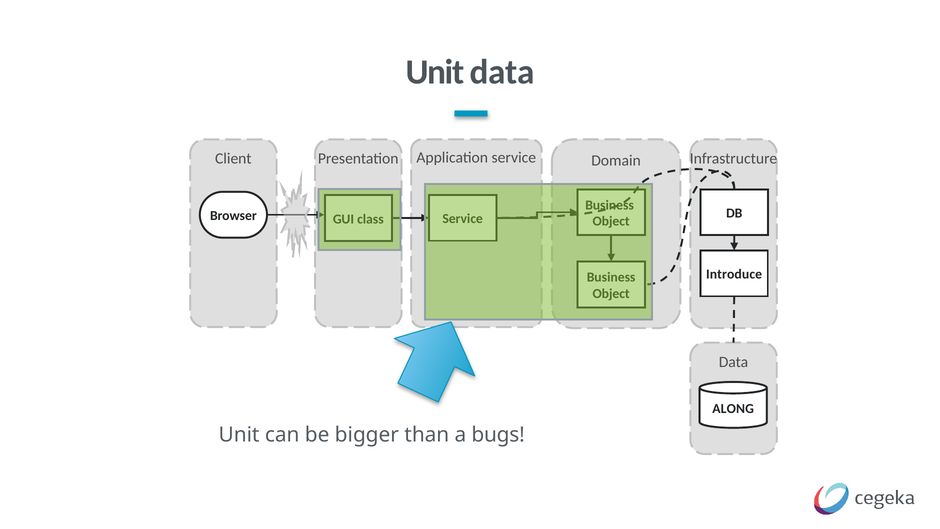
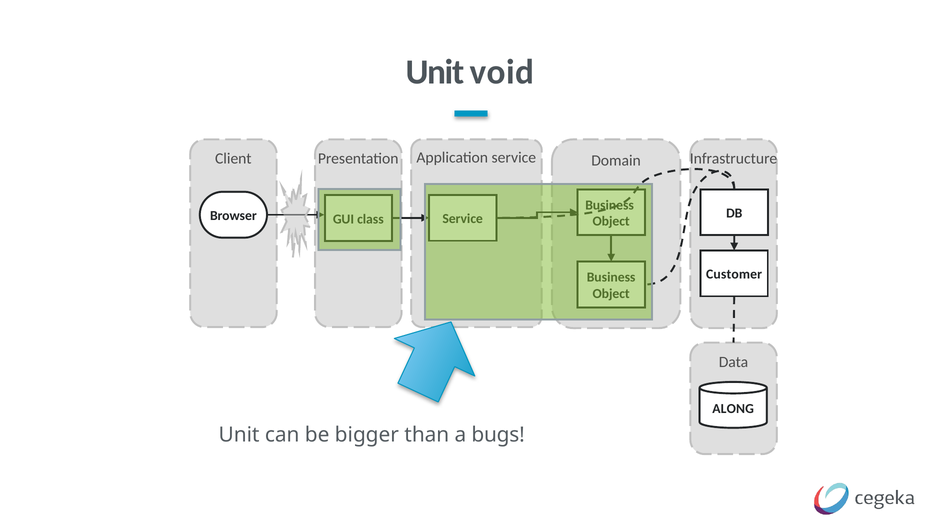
Unit data: data -> void (502, 72)
Introduce: Introduce -> Customer (734, 274)
